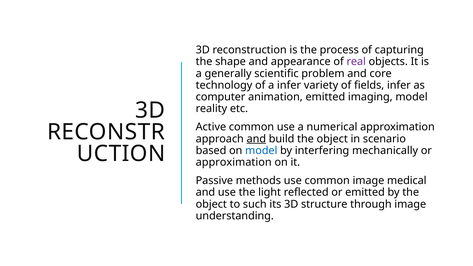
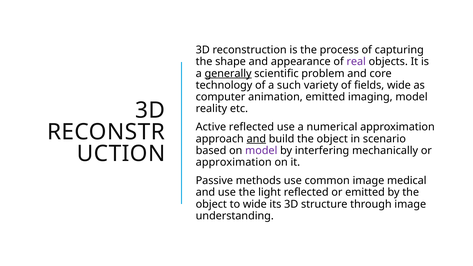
generally underline: none -> present (228, 73)
a infer: infer -> such (289, 85)
fields infer: infer -> wide (399, 85)
Active common: common -> reflected (251, 127)
model colour: blue -> purple (261, 150)
to such: such -> wide (255, 204)
